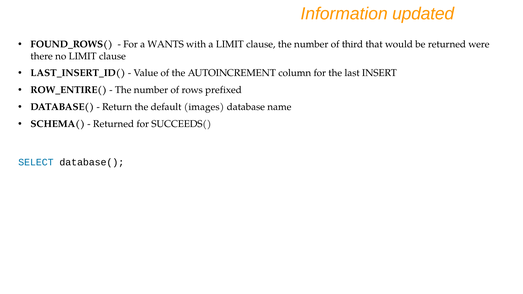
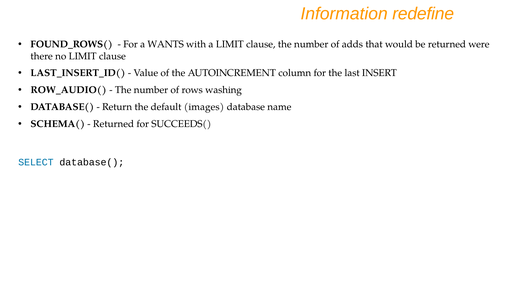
updated: updated -> redefine (423, 14)
third: third -> adds (352, 44)
ROW_ENTIRE(: ROW_ENTIRE( -> ROW_AUDIO( (69, 90)
prefixed: prefixed -> washing (224, 90)
